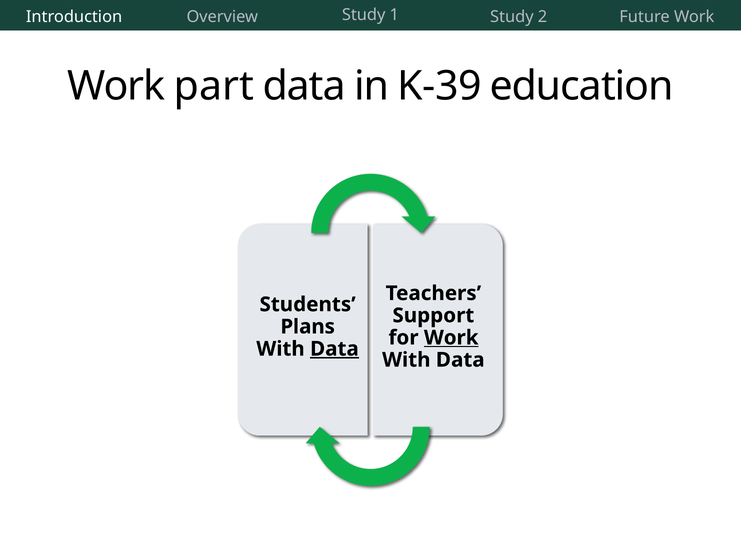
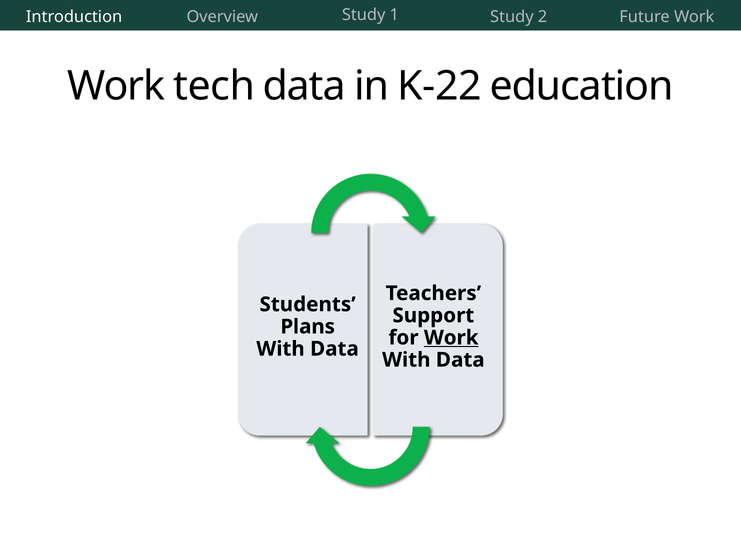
part: part -> tech (214, 86)
K-39: K-39 -> K-22 (440, 86)
Data underline: present -> none (334, 349)
